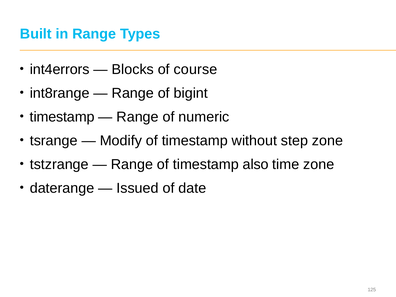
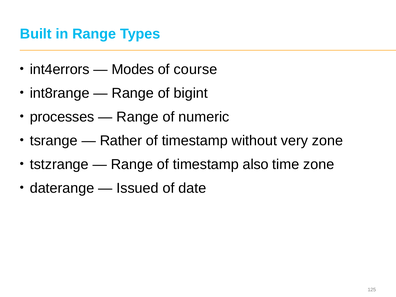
Blocks: Blocks -> Modes (133, 69)
timestamp: timestamp -> processes (62, 117)
Modify: Modify -> Rather (121, 141)
step: step -> very (294, 141)
